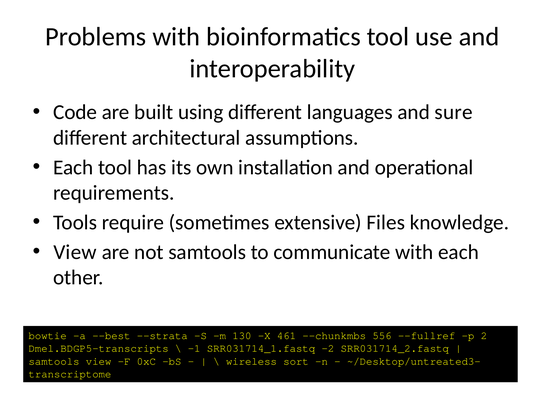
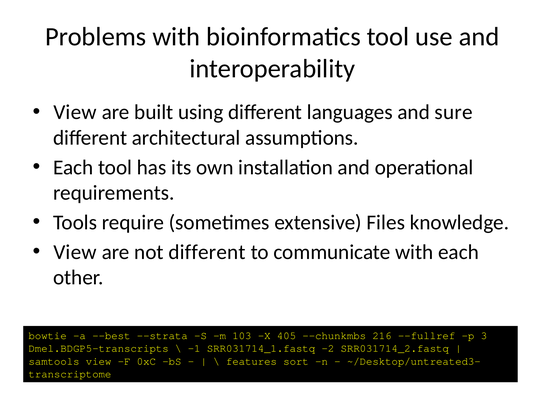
Code: Code -> View (75, 112)
not samtools: samtools -> different (207, 252)
130: 130 -> 103 (242, 336)
461: 461 -> 405 (286, 336)
556: 556 -> 216 (382, 336)
2: 2 -> 3 (484, 336)
wireless: wireless -> features (251, 361)
